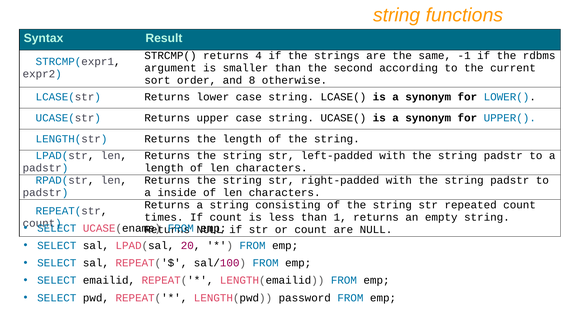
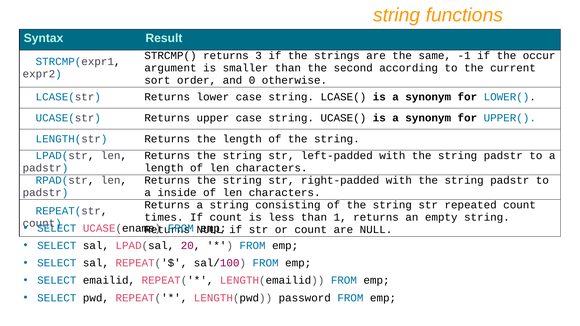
4: 4 -> 3 (259, 56)
rdbms: rdbms -> occur (539, 56)
8: 8 -> 0 (252, 80)
